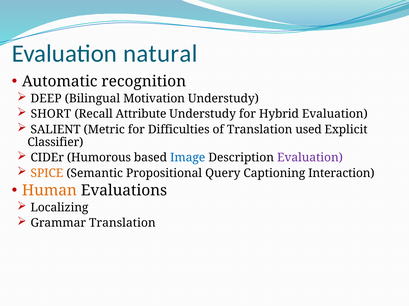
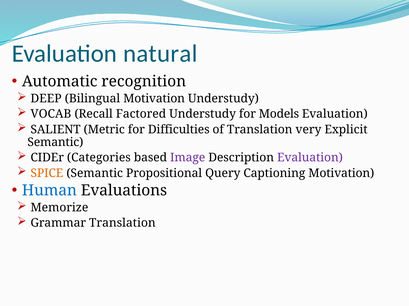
SHORT: SHORT -> VOCAB (51, 114)
Attribute: Attribute -> Factored (141, 114)
Hybrid: Hybrid -> Models (279, 114)
used: used -> very (308, 130)
Classifier: Classifier -> Semantic (55, 143)
Humorous: Humorous -> Categories (99, 158)
Image colour: blue -> purple (188, 158)
Captioning Interaction: Interaction -> Motivation (341, 174)
Human colour: orange -> blue (49, 191)
Localizing: Localizing -> Memorize (59, 208)
